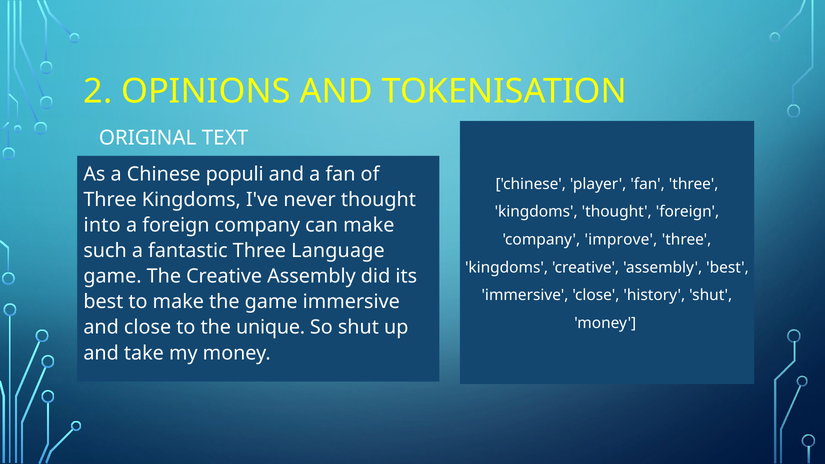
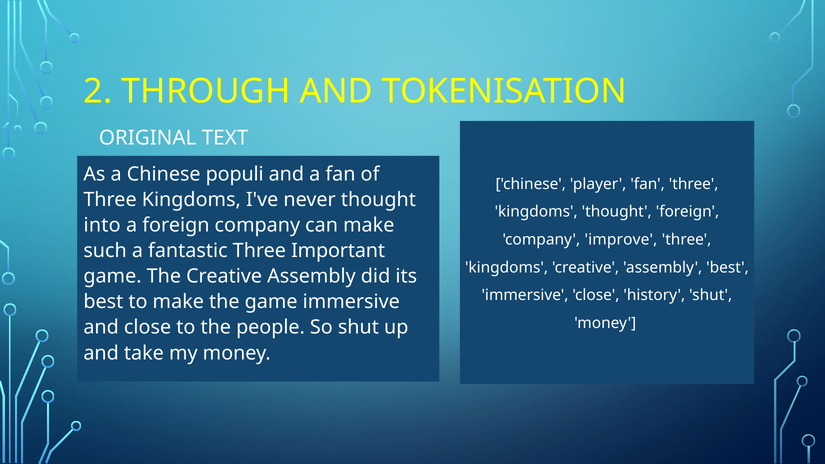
OPINIONS: OPINIONS -> THROUGH (206, 92)
Language: Language -> Important (338, 251)
unique: unique -> people (271, 328)
